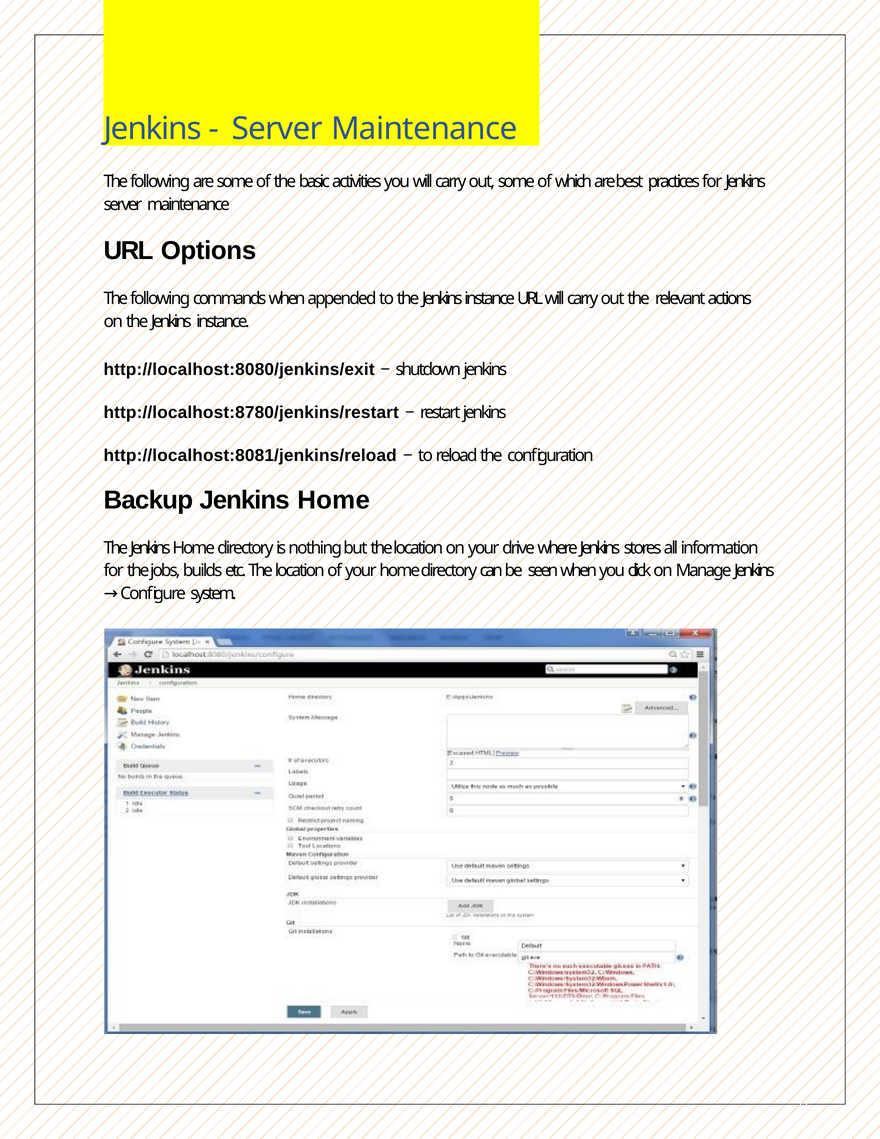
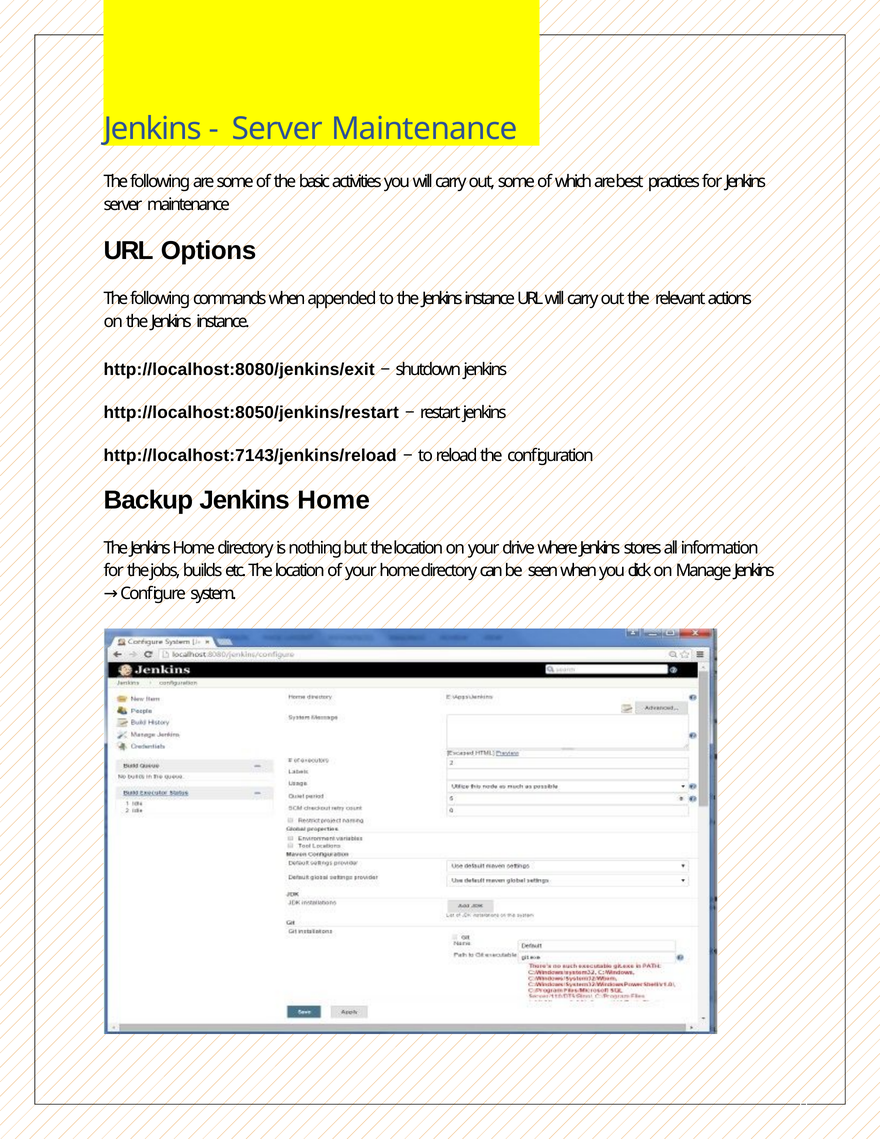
http://localhost:8780/jenkins/restart: http://localhost:8780/jenkins/restart -> http://localhost:8050/jenkins/restart (251, 413)
http://localhost:8081/jenkins/reload: http://localhost:8081/jenkins/reload -> http://localhost:7143/jenkins/reload (250, 456)
